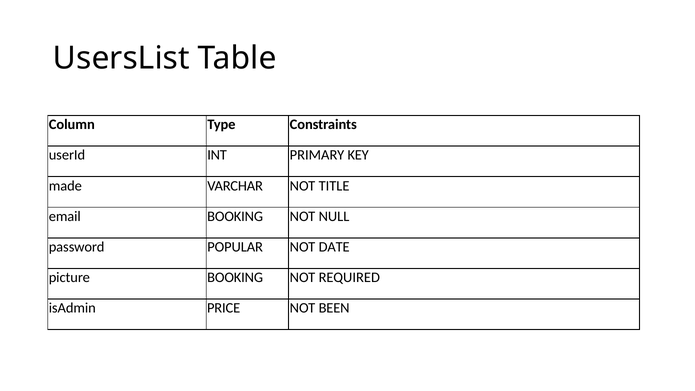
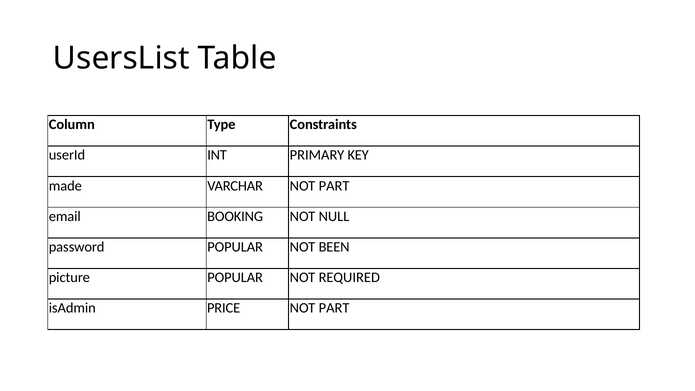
VARCHAR NOT TITLE: TITLE -> PART (334, 186)
DATE: DATE -> BEEN (334, 247)
picture BOOKING: BOOKING -> POPULAR (235, 277)
BEEN: BEEN -> PART (334, 308)
